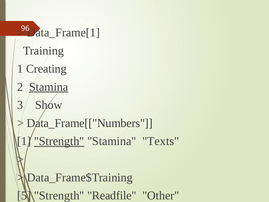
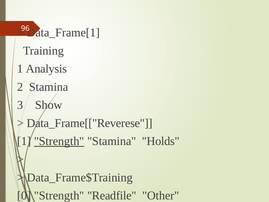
Creating: Creating -> Analysis (46, 69)
Stamina underline: present -> none (49, 87)
Data_Frame[["Numbers: Data_Frame[["Numbers -> Data_Frame[["Reverese (90, 123)
Texts: Texts -> Holds (161, 141)
5: 5 -> 0 (24, 195)
